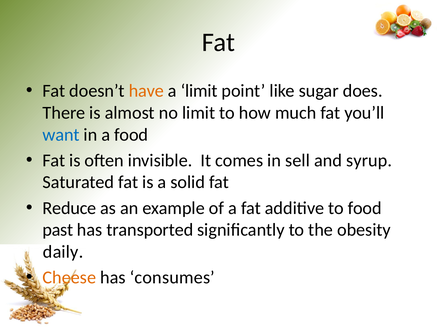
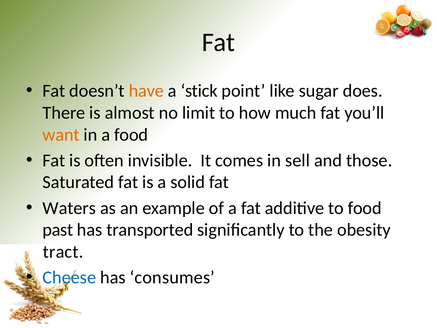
a limit: limit -> stick (199, 91)
want colour: blue -> orange (61, 135)
syrup: syrup -> those (369, 160)
Reduce: Reduce -> Waters (69, 208)
daily: daily -> tract (63, 252)
Cheese colour: orange -> blue (69, 277)
